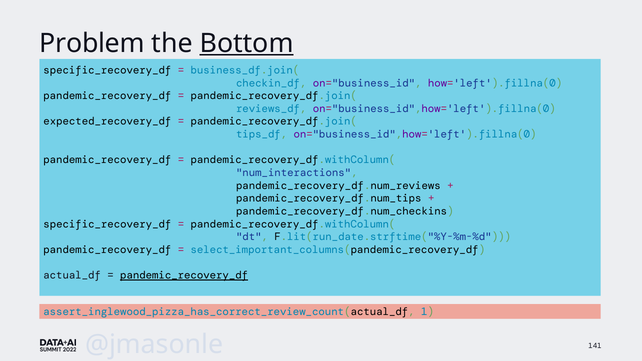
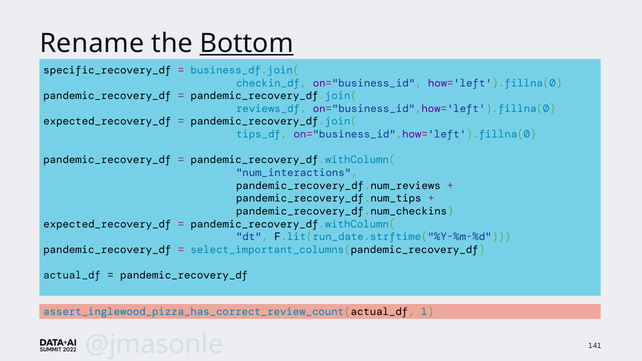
Problem: Problem -> Rename (92, 43)
specific_recovery_df: specific_recovery_df -> expected_recovery_df (107, 224)
pandemic_recovery_df underline: present -> none (184, 276)
